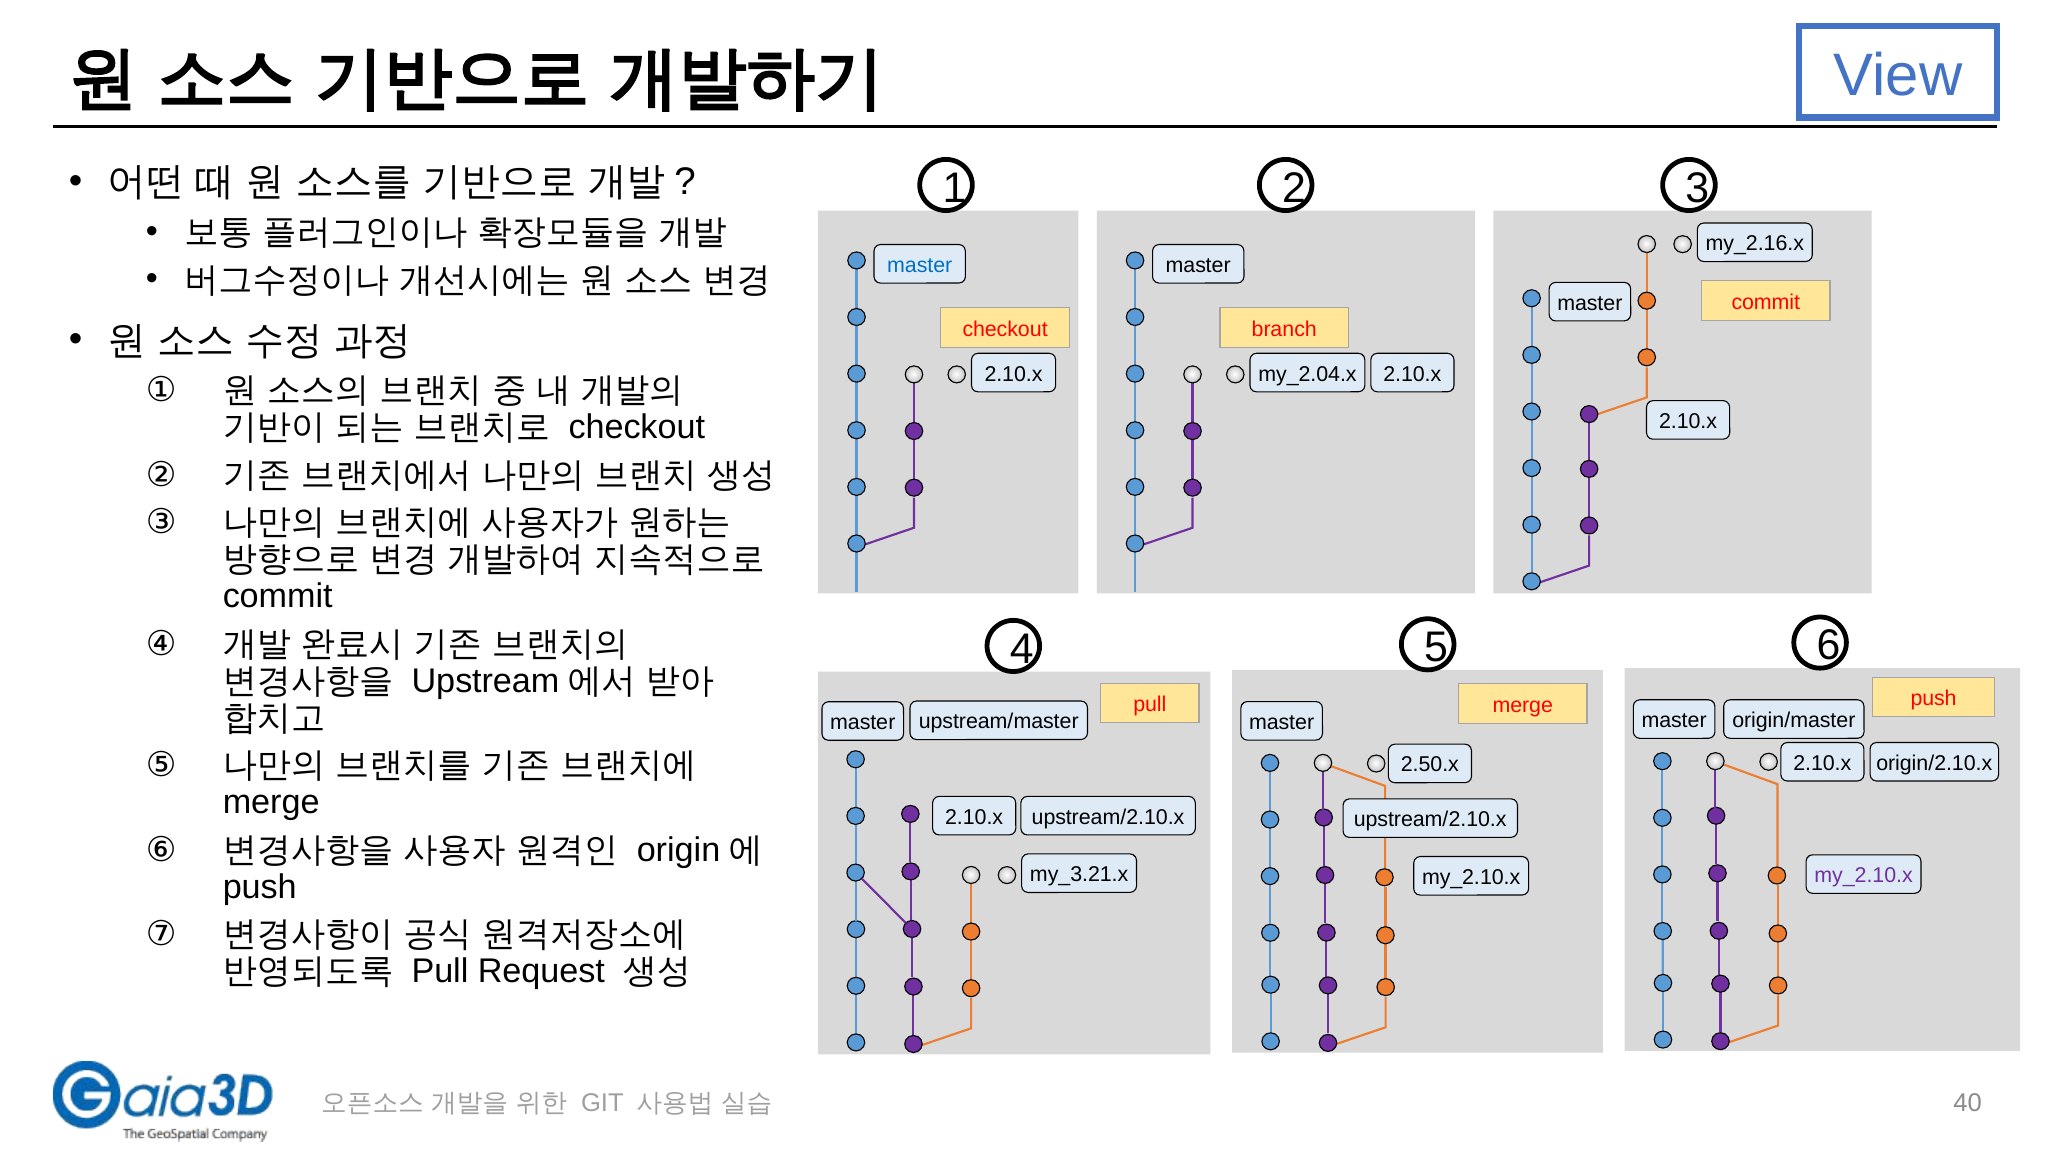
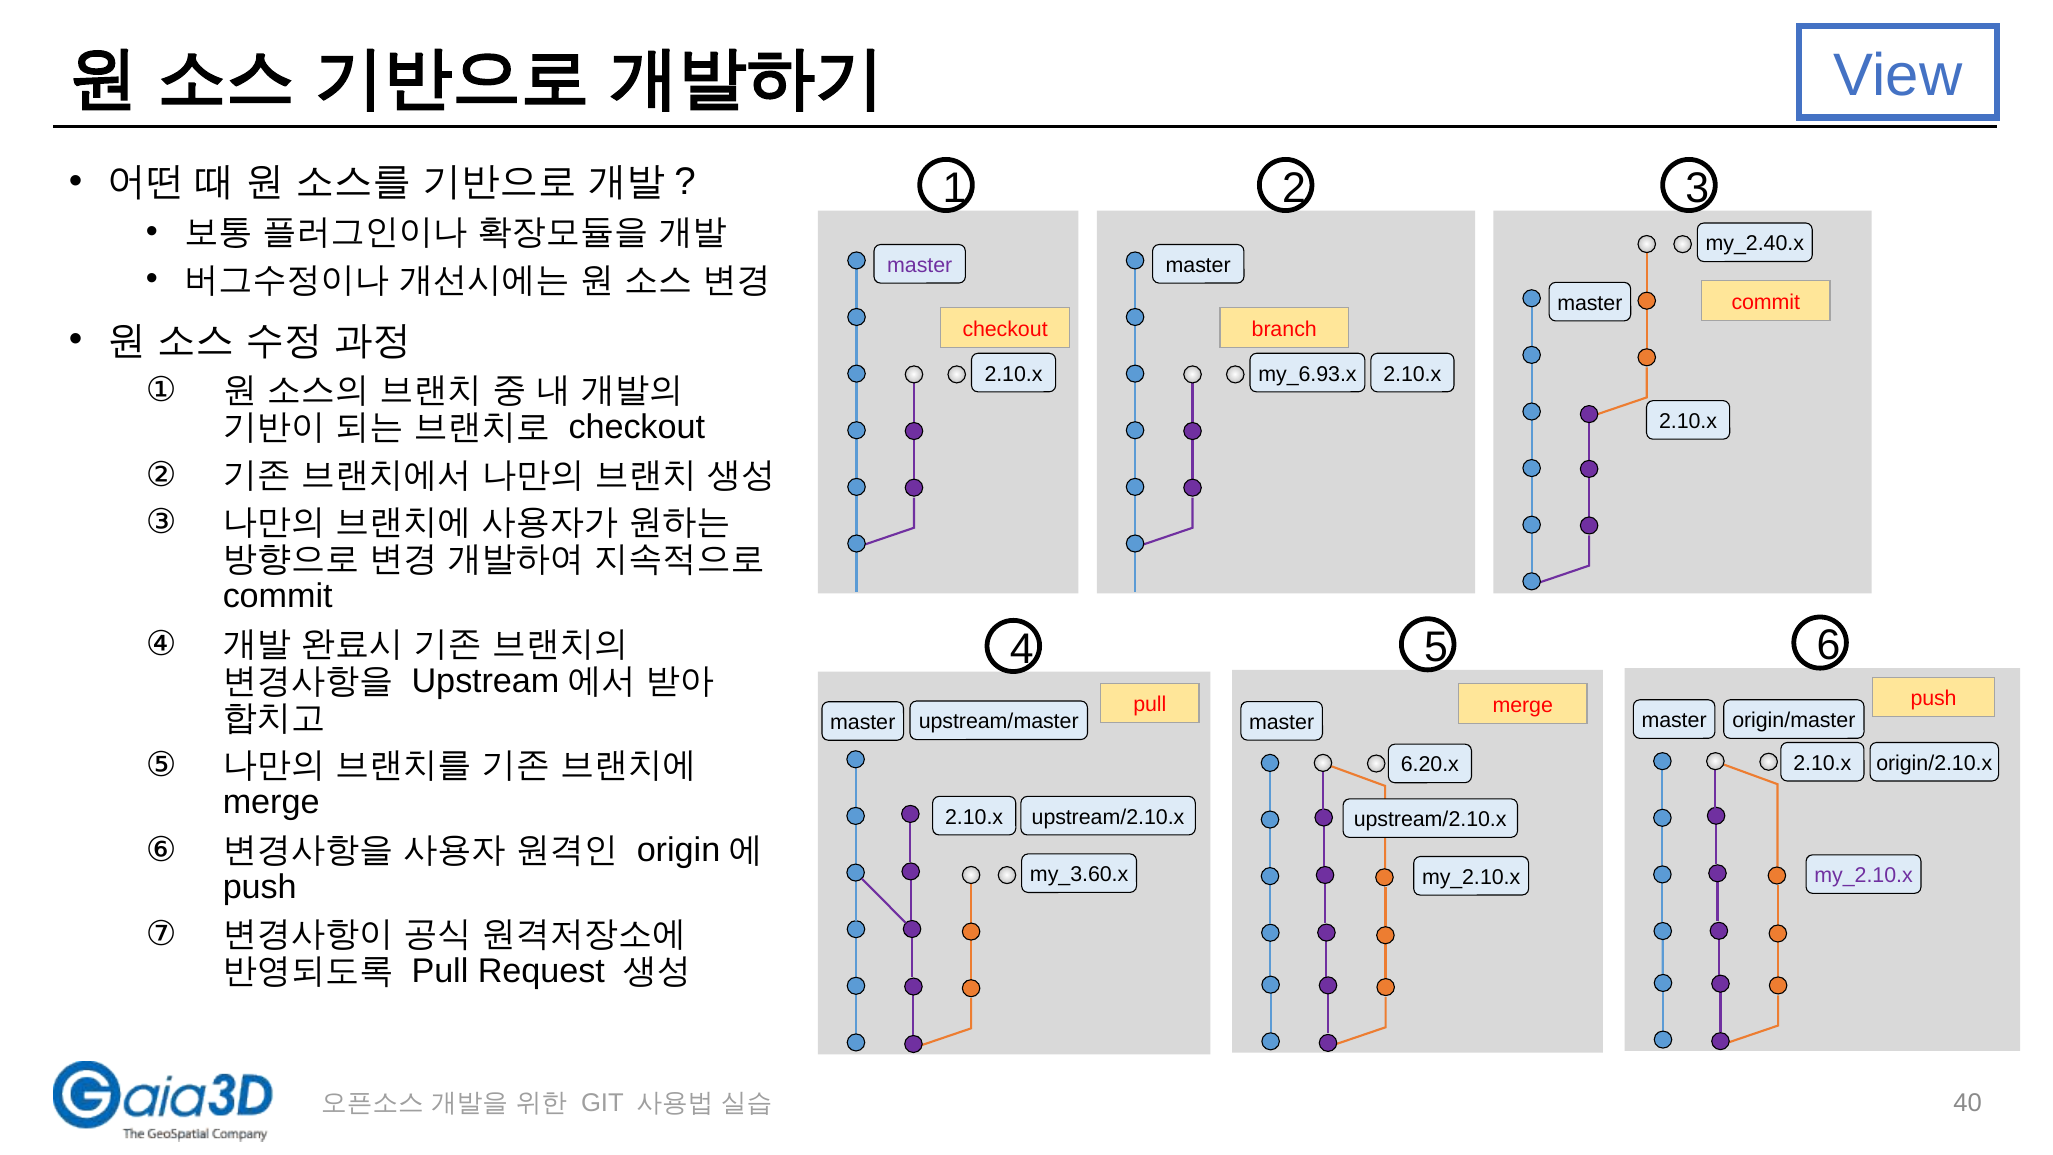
my_2.16.x: my_2.16.x -> my_2.40.x (1755, 244)
master colour: blue -> purple (920, 265)
my_2.04.x: my_2.04.x -> my_6.93.x (1307, 374)
2.50.x: 2.50.x -> 6.20.x (1430, 765)
my_3.21.x: my_3.21.x -> my_3.60.x (1079, 874)
